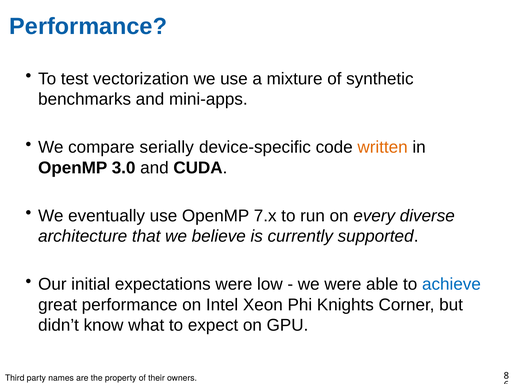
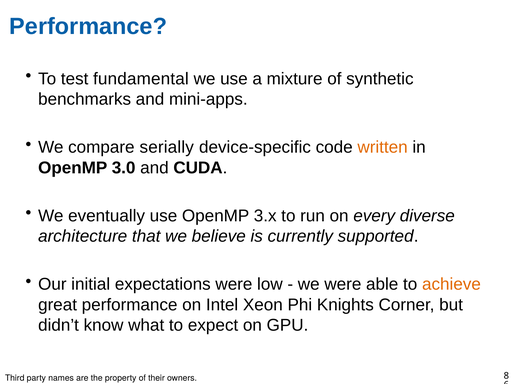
vectorization: vectorization -> fundamental (141, 79)
7.x: 7.x -> 3.x (265, 216)
achieve colour: blue -> orange (451, 284)
